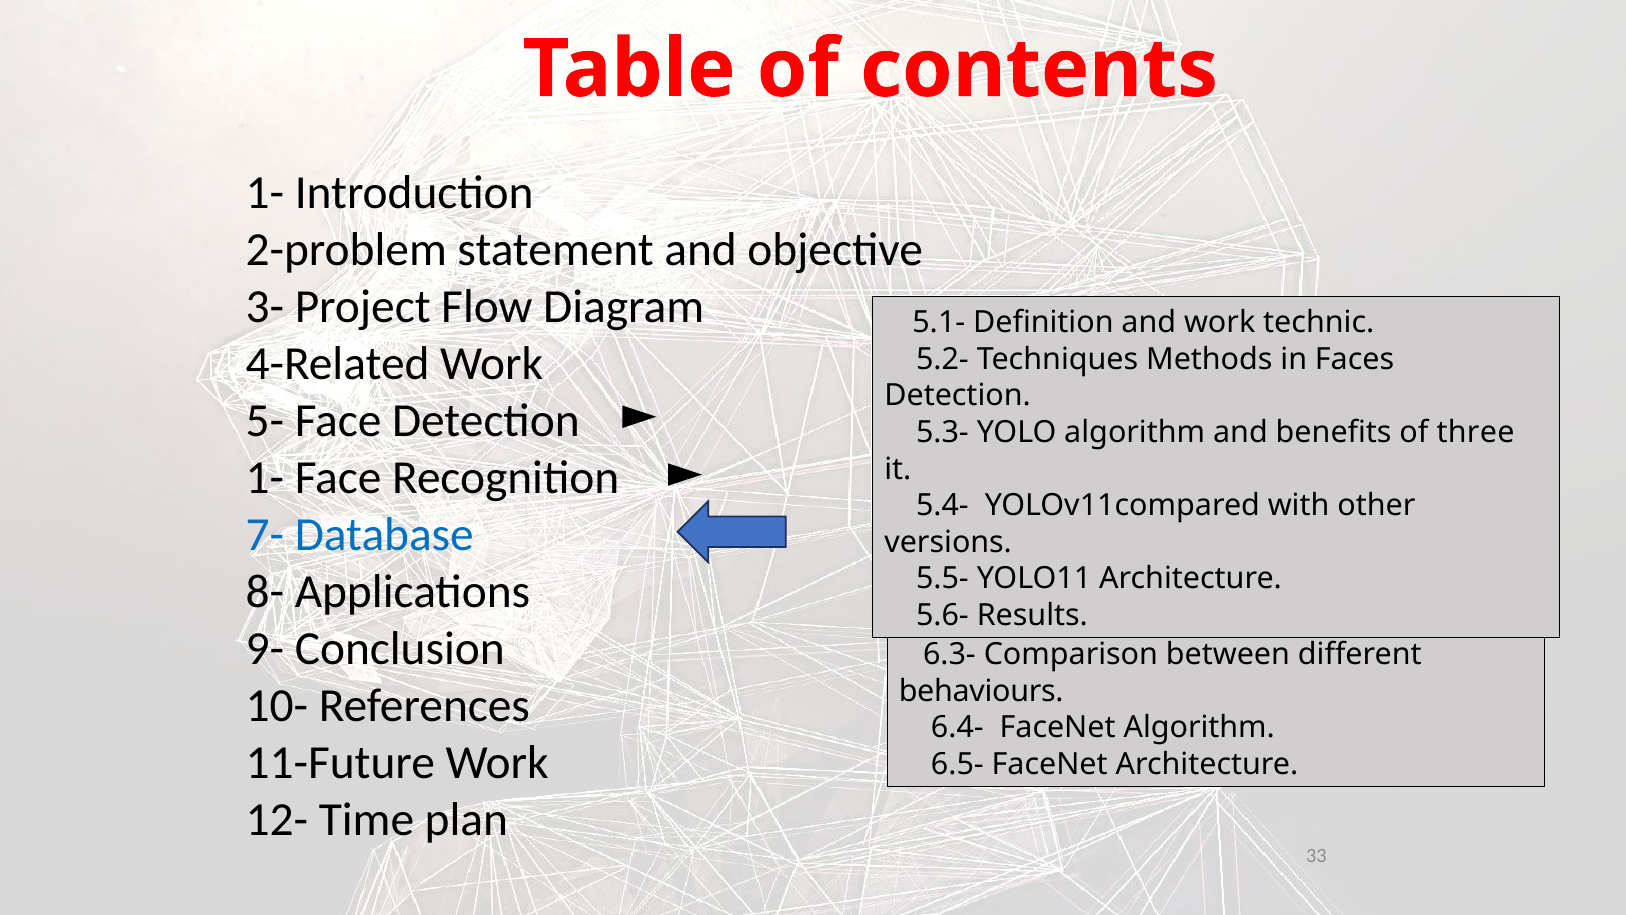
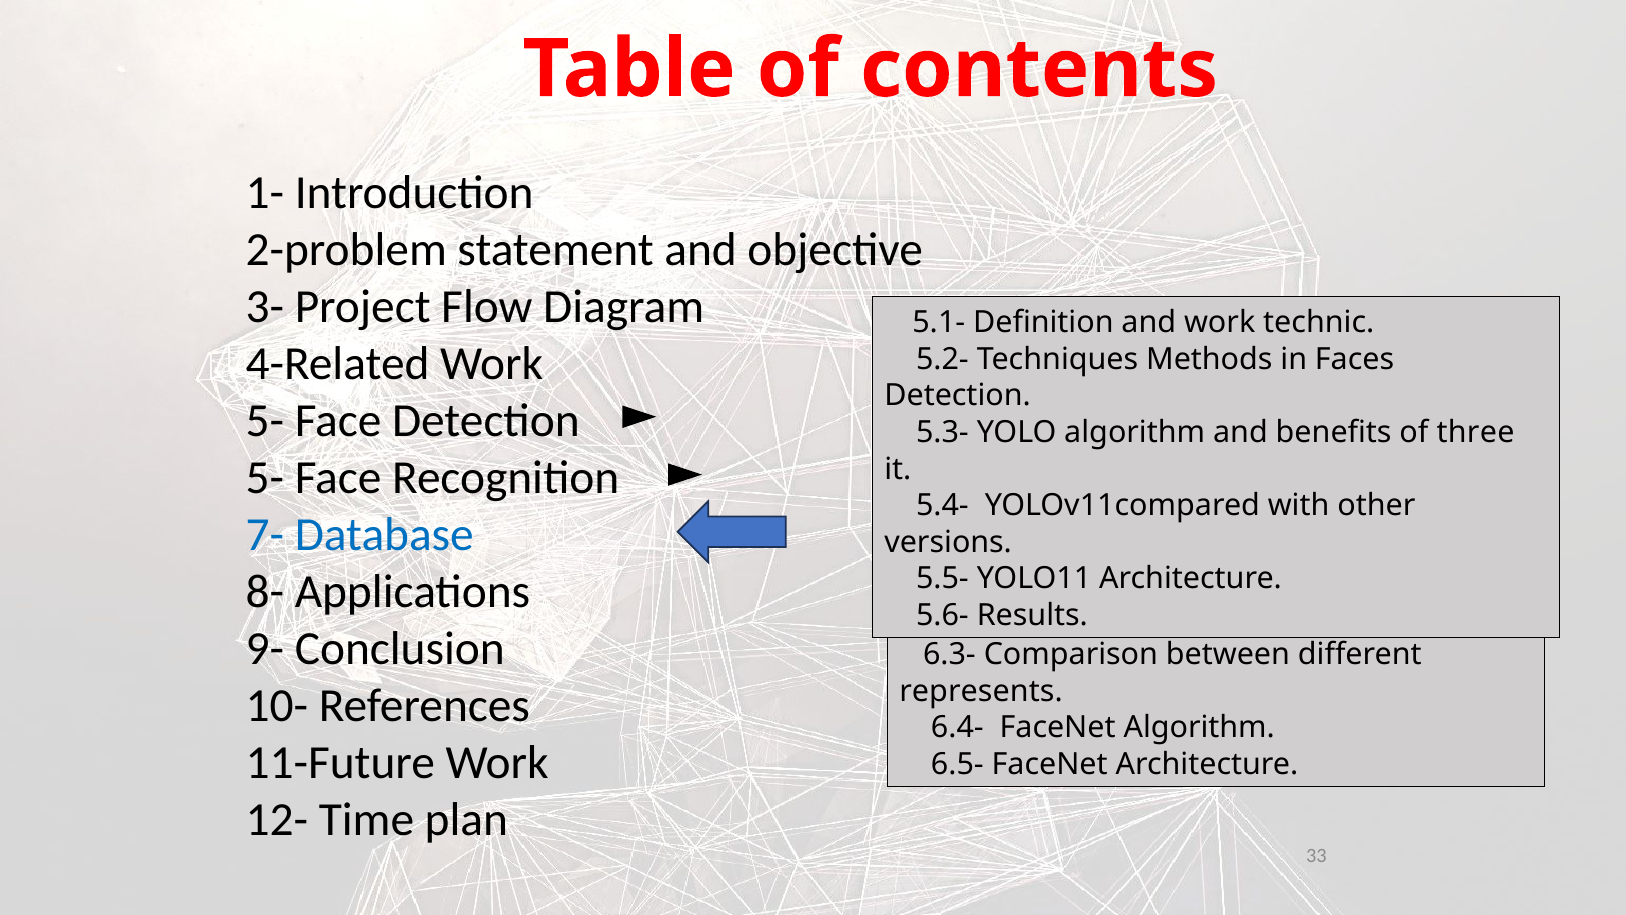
1-: 1- -> 5- (265, 478)
behaviours: behaviours -> represents (981, 691)
